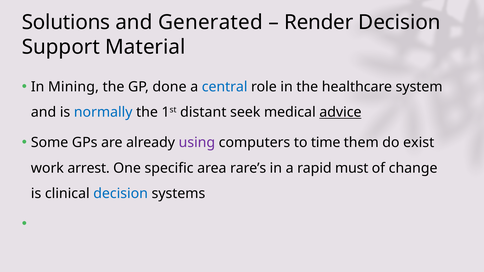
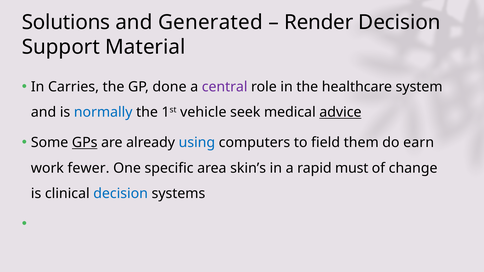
Mining: Mining -> Carries (73, 87)
central colour: blue -> purple (225, 87)
distant: distant -> vehicle (203, 112)
GPs underline: none -> present (85, 143)
using colour: purple -> blue (197, 143)
time: time -> field (326, 143)
exist: exist -> earn (419, 143)
arrest: arrest -> fewer (88, 168)
rare’s: rare’s -> skin’s (248, 168)
